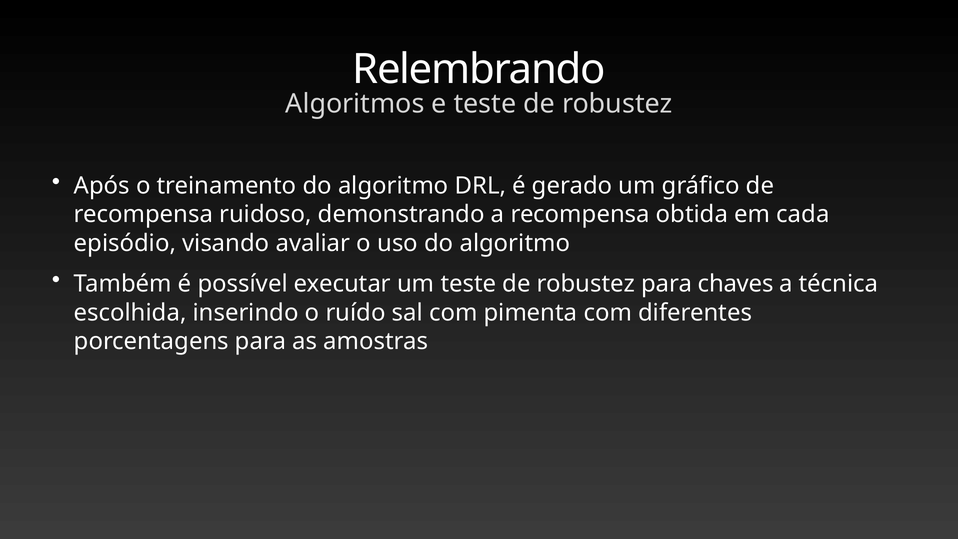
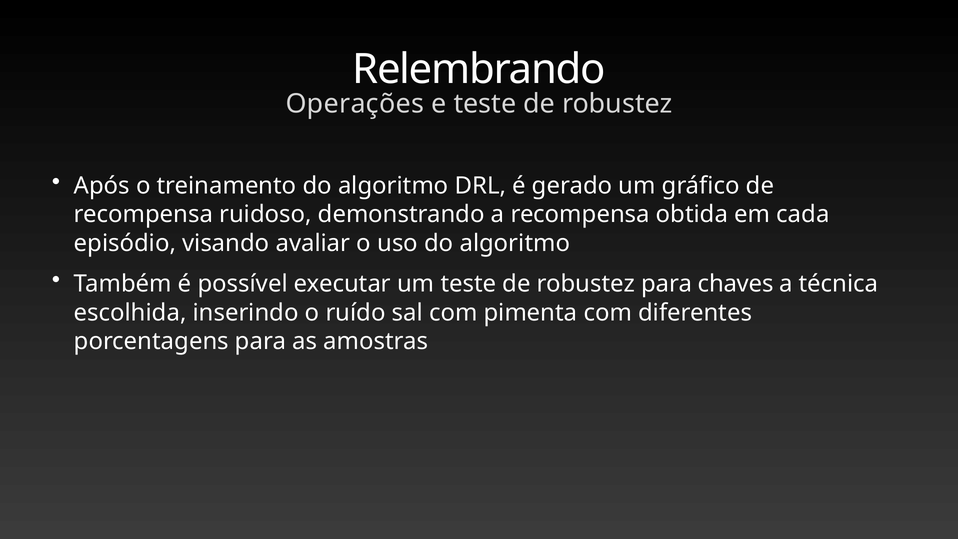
Algoritmos: Algoritmos -> Operações (355, 104)
